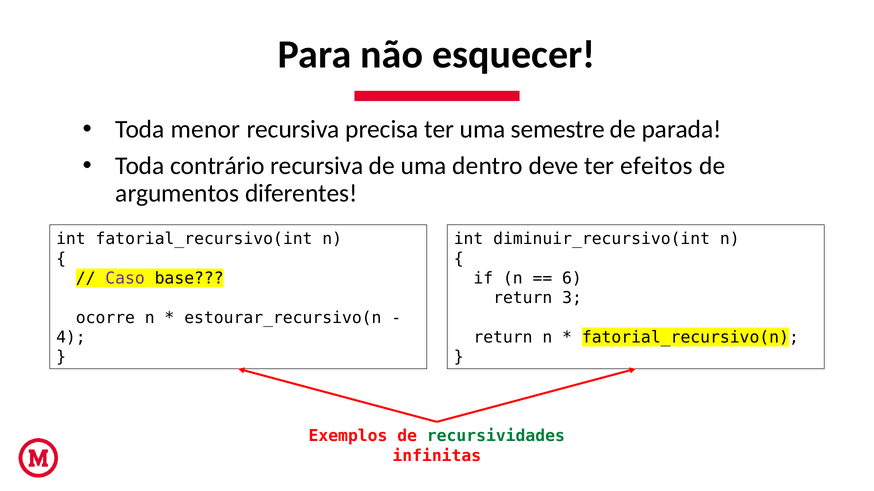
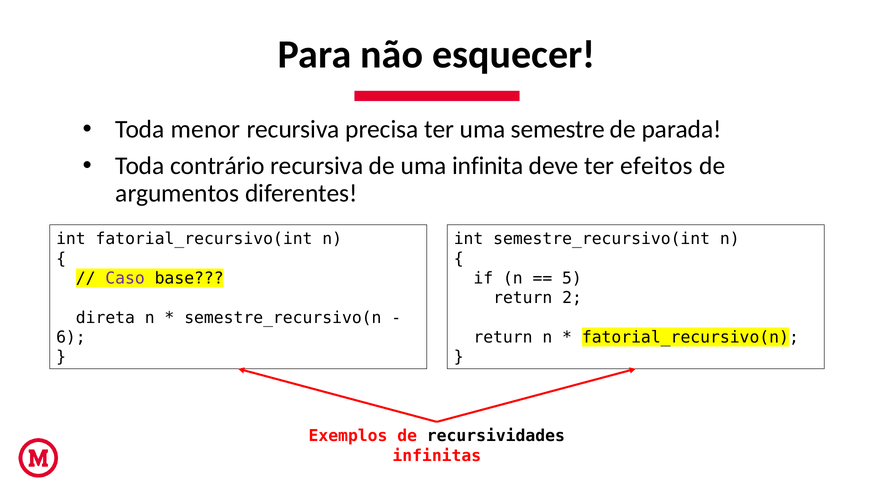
dentro: dentro -> infinita (488, 166)
diminuir_recursivo(int: diminuir_recursivo(int -> semestre_recursivo(int (602, 239)
6: 6 -> 5 (572, 279)
3: 3 -> 2 (572, 298)
ocorre: ocorre -> direta (105, 318)
estourar_recursivo(n: estourar_recursivo(n -> semestre_recursivo(n (283, 318)
4: 4 -> 6 (71, 338)
recursividades colour: green -> black (496, 437)
